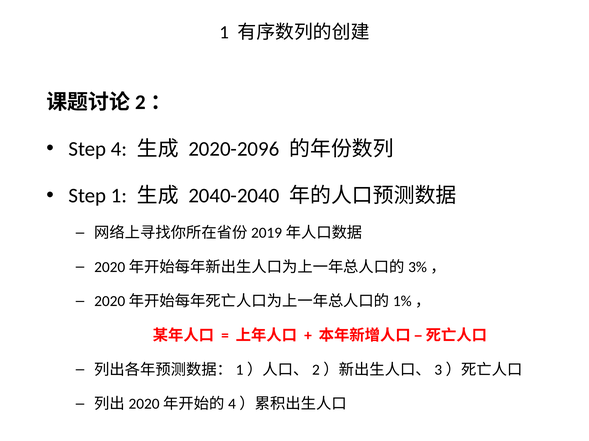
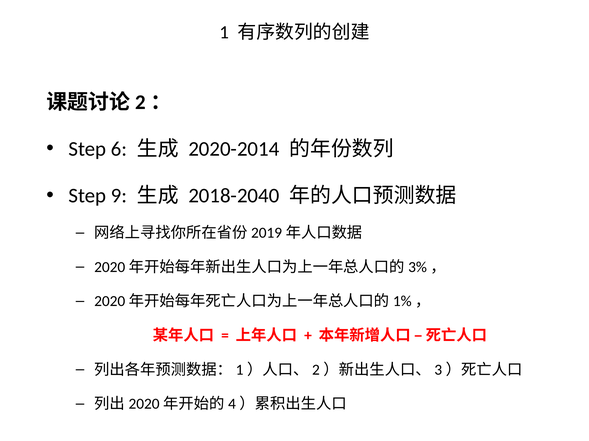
4: 4 -> 6 (119, 149)
2020-2096: 2020-2096 -> 2020-2014 (234, 149)
Step 1: 1 -> 9 (119, 196)
2040-2040: 2040-2040 -> 2018-2040 (234, 196)
